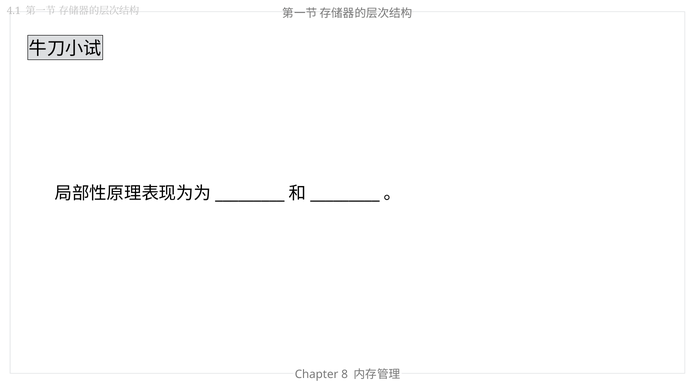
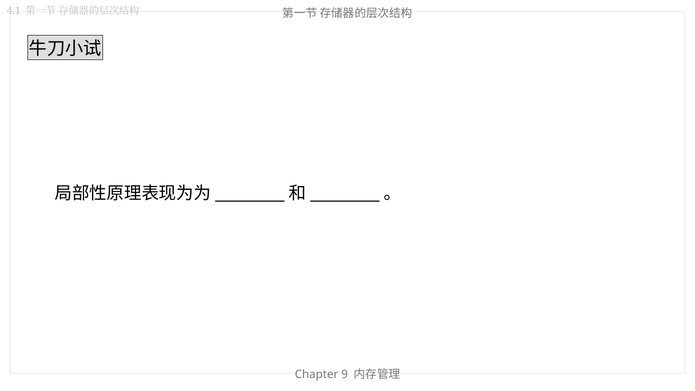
8: 8 -> 9 (345, 374)
